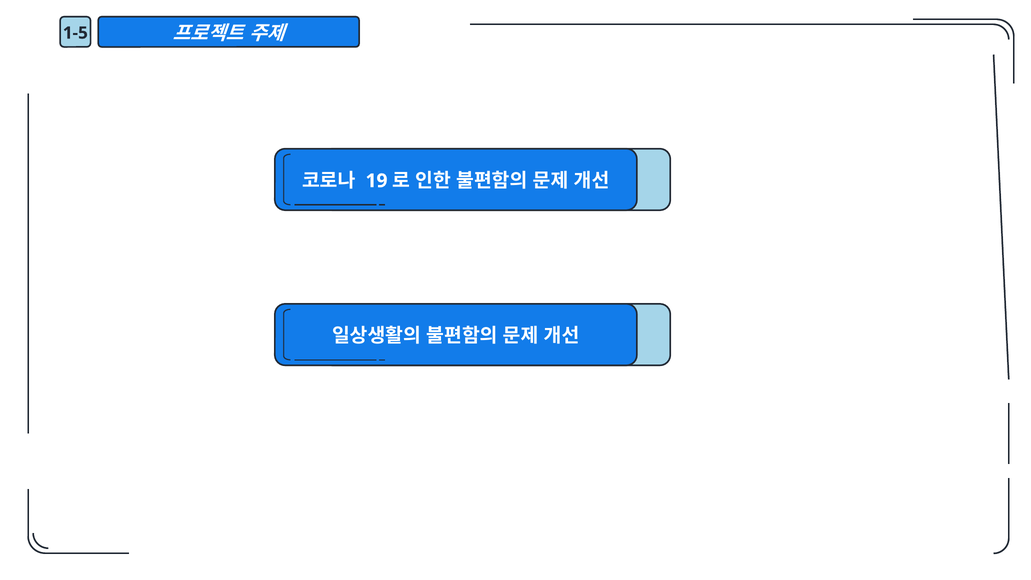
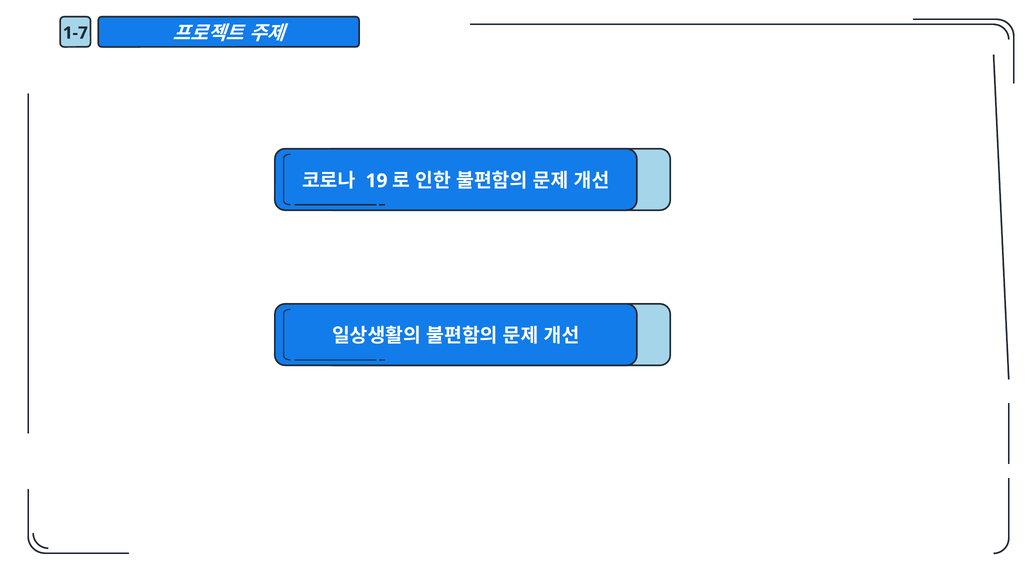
1-5: 1-5 -> 1-7 (75, 33)
